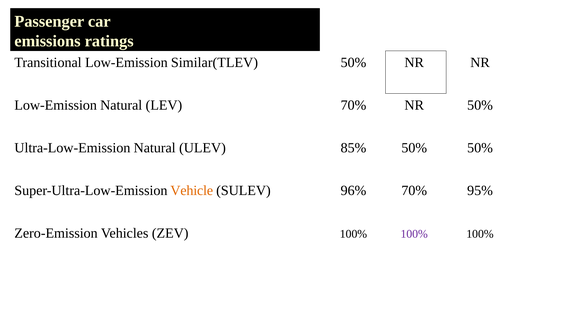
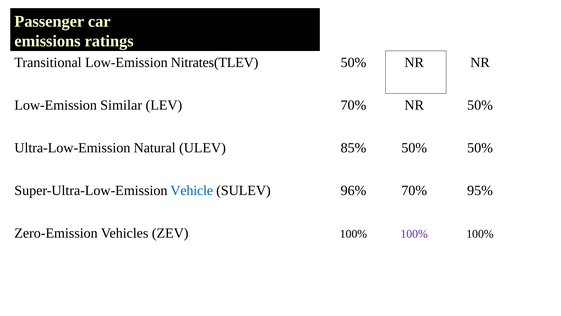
Similar(TLEV: Similar(TLEV -> Nitrates(TLEV (215, 62)
Low-Emission Natural: Natural -> Similar (121, 105)
Vehicle colour: orange -> blue (192, 190)
